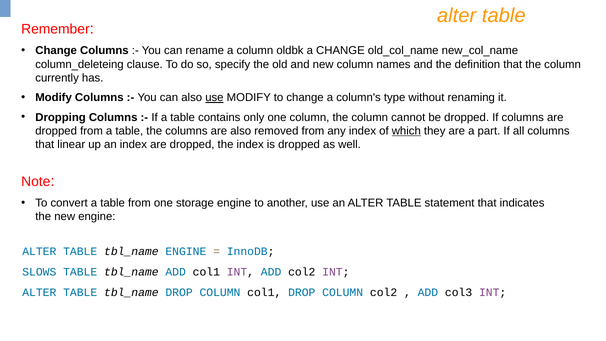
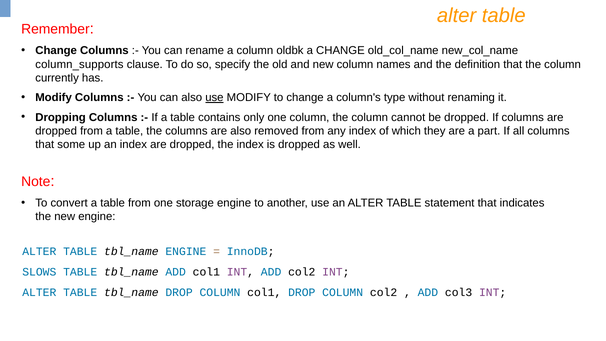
column_deleteing: column_deleteing -> column_supports (79, 64)
which underline: present -> none (406, 131)
linear: linear -> some (71, 144)
